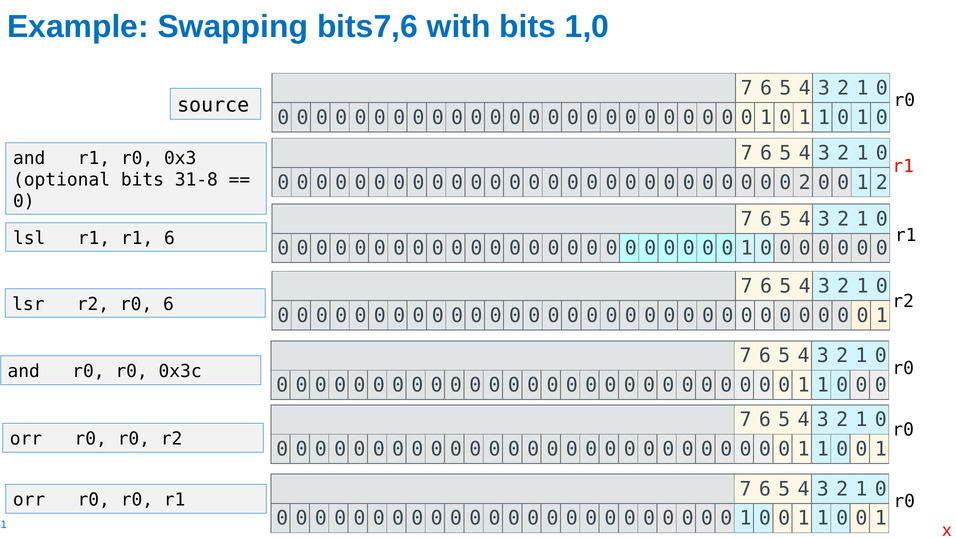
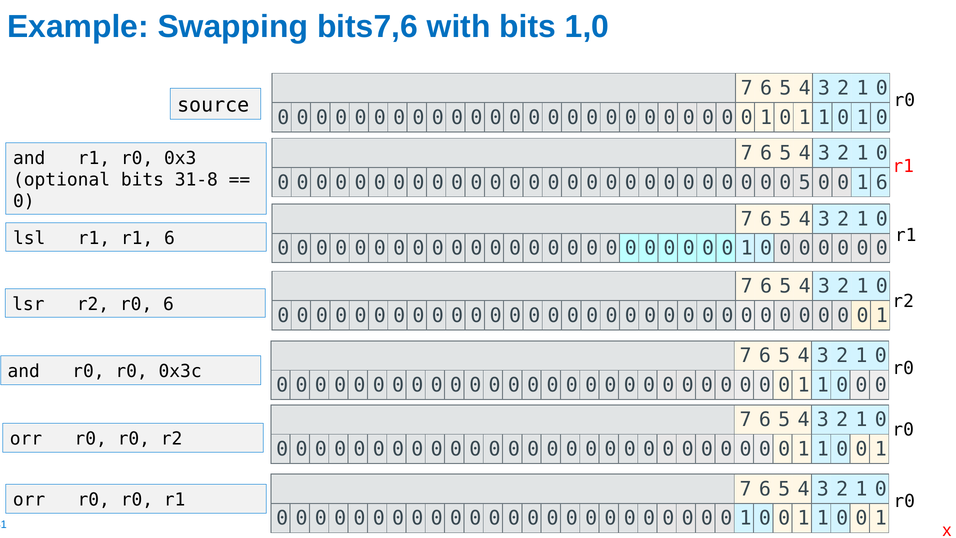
0 2: 2 -> 5 (805, 182)
1 2: 2 -> 6 (882, 182)
